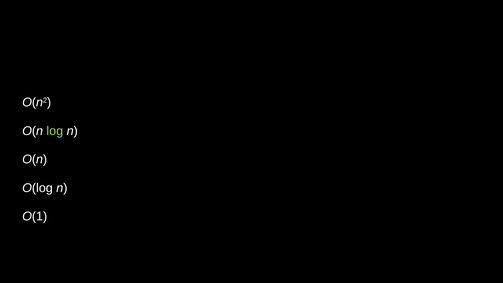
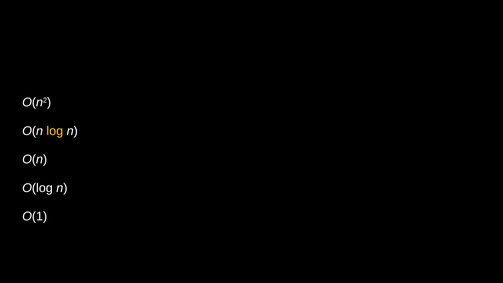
log colour: light green -> yellow (55, 131)
